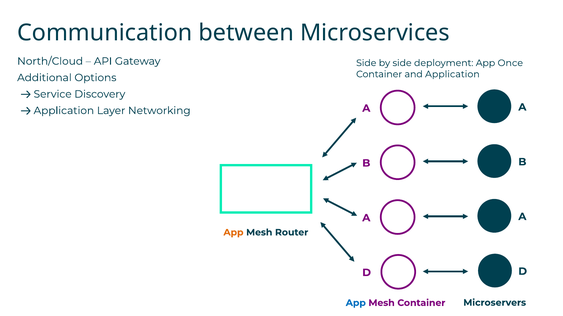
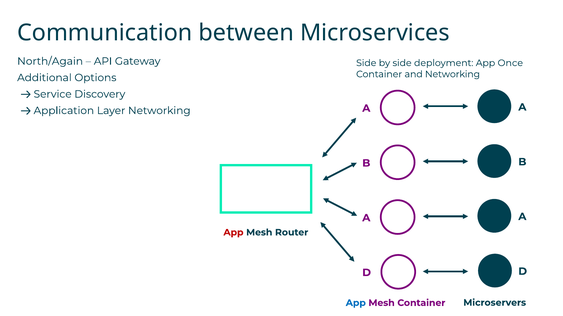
North/Cloud: North/Cloud -> North/Again (50, 61)
and Application: Application -> Networking (452, 74)
App colour: orange -> red (233, 233)
